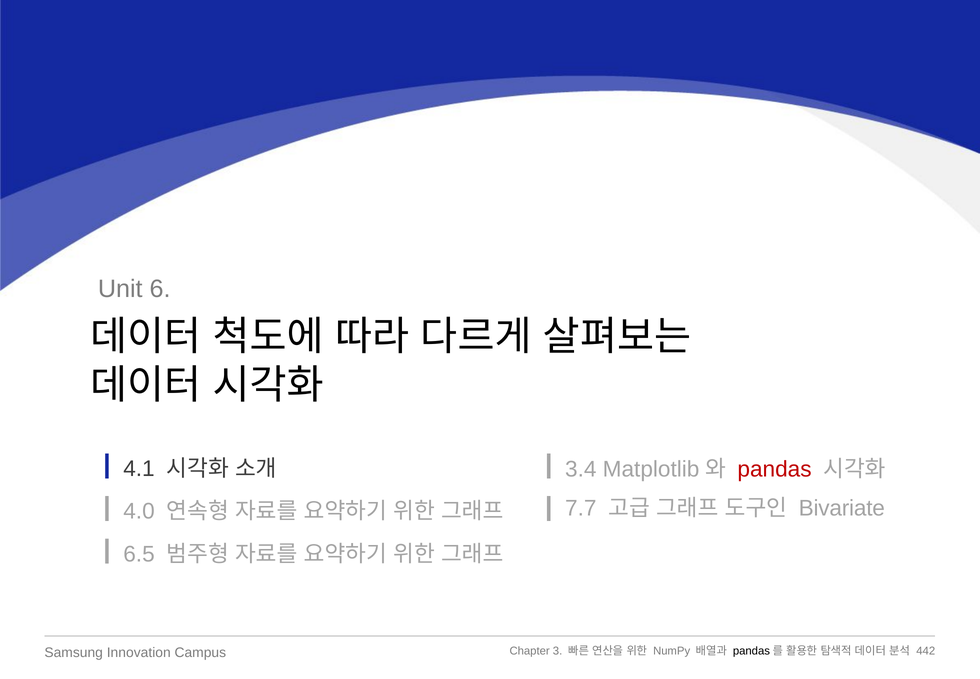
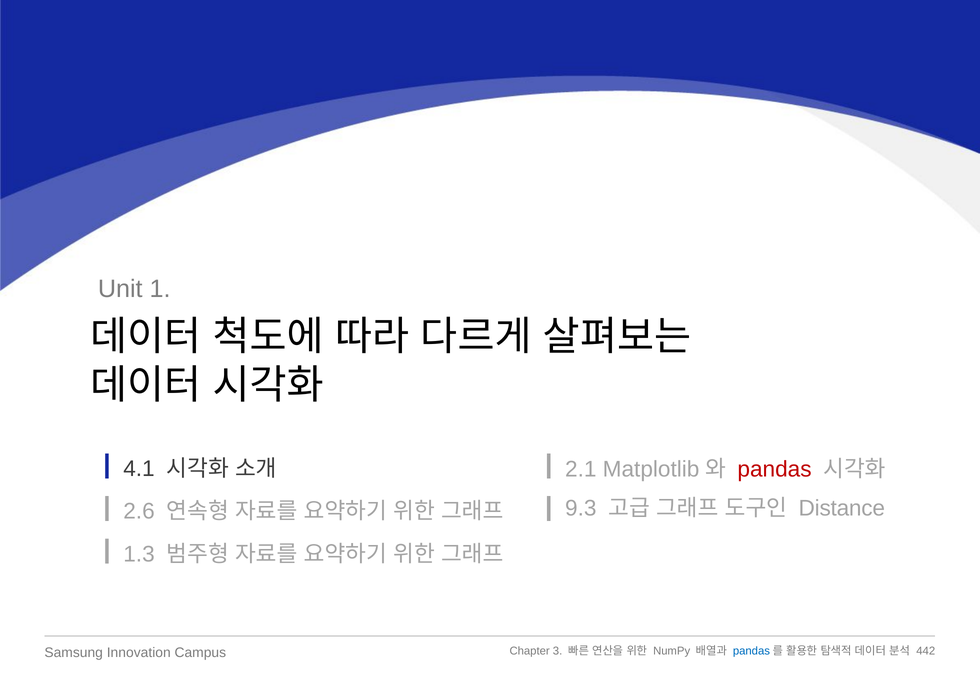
6: 6 -> 1 (160, 289)
3.4: 3.4 -> 2.1 (581, 469)
7.7: 7.7 -> 9.3 (581, 508)
Bivariate: Bivariate -> Distance (842, 508)
4.0: 4.0 -> 2.6 (139, 511)
6.5: 6.5 -> 1.3 (139, 554)
pandas colour: black -> blue (751, 651)
